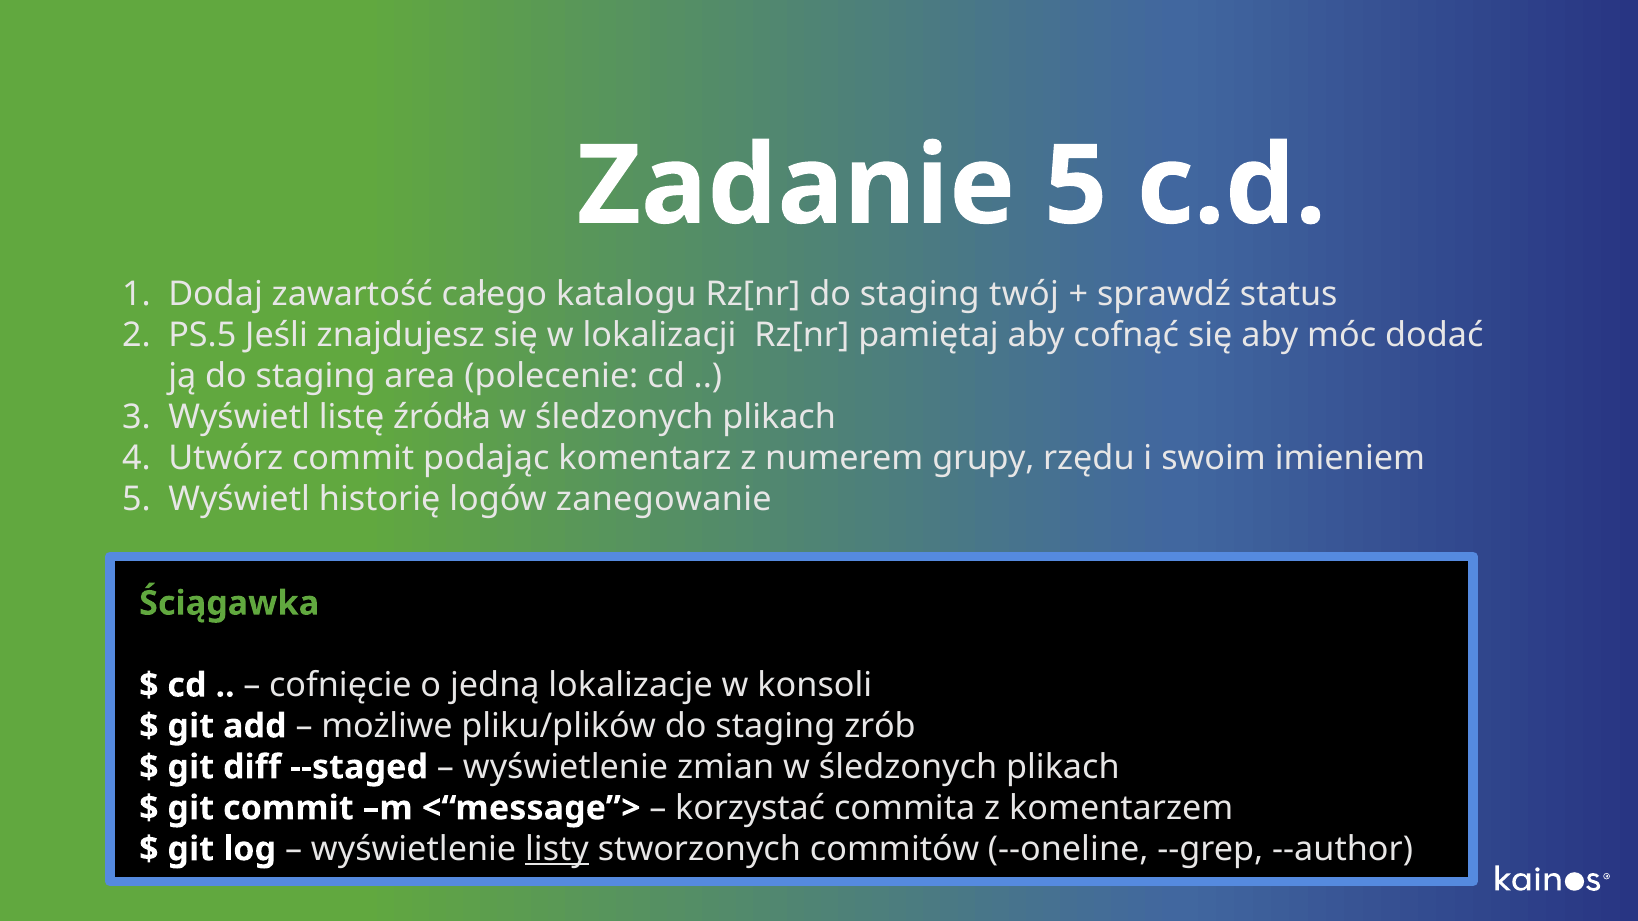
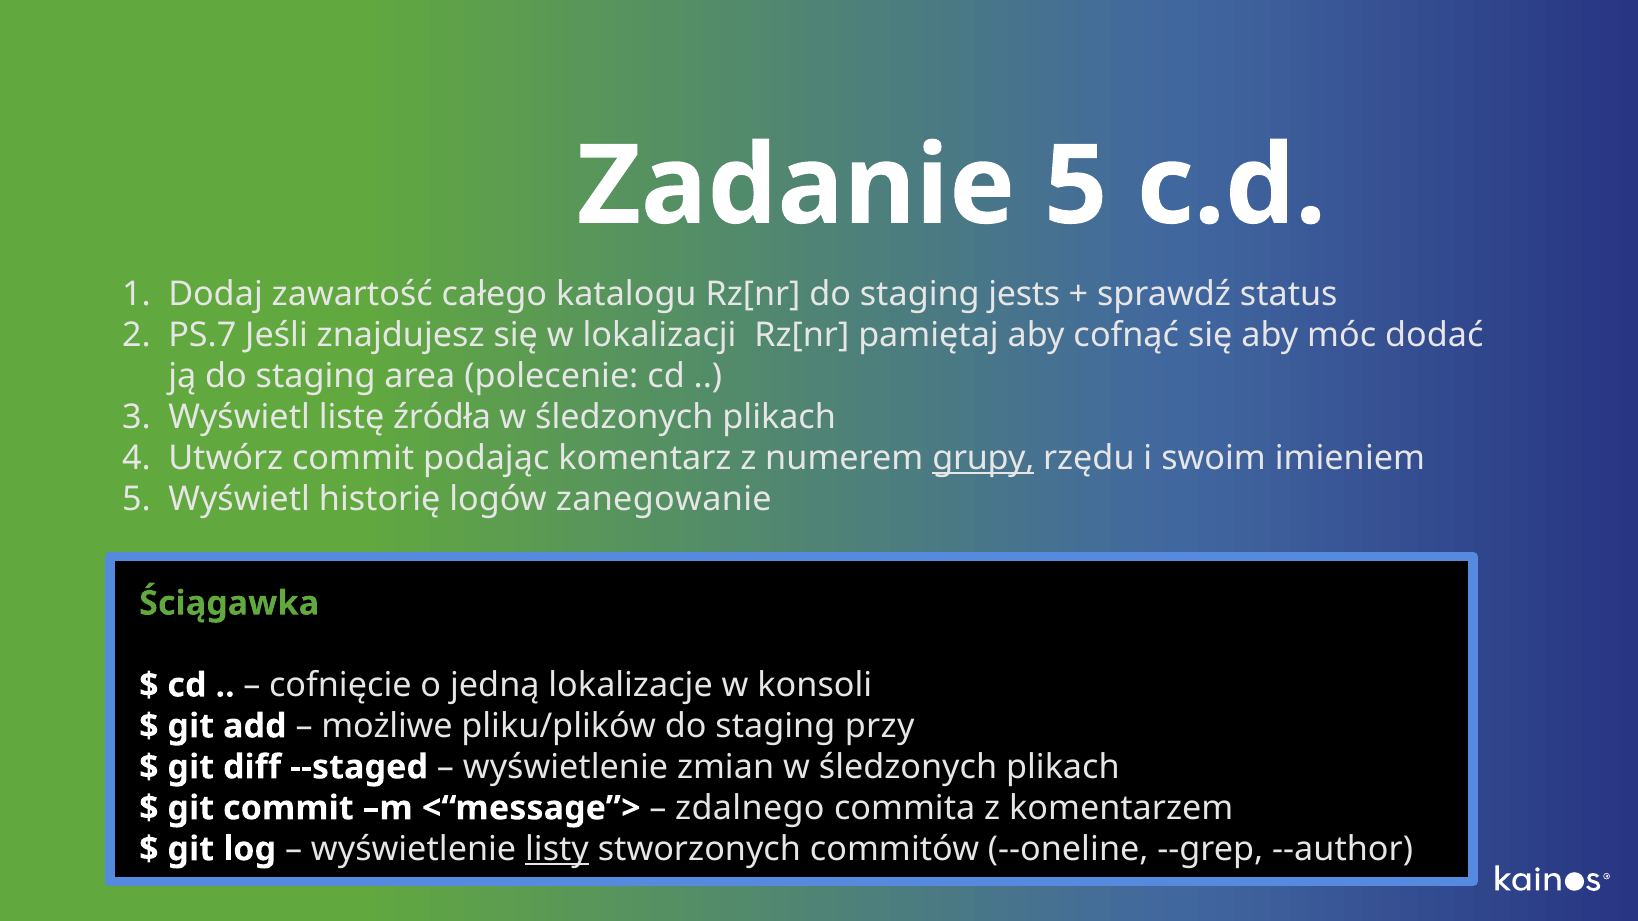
twój: twój -> jests (1024, 294)
PS.5: PS.5 -> PS.7 (202, 335)
grupy underline: none -> present (983, 458)
zrób: zrób -> przy (880, 727)
korzystać: korzystać -> zdalnego (750, 808)
